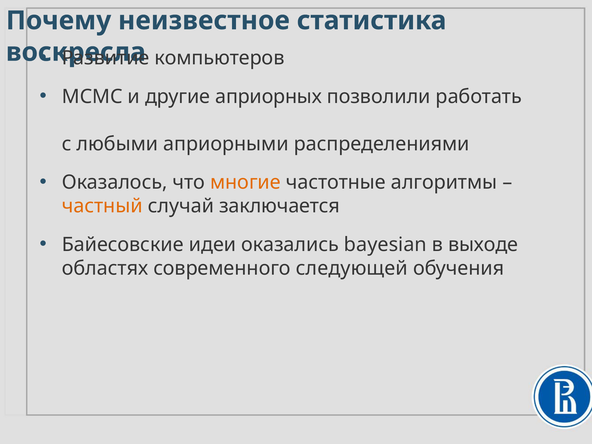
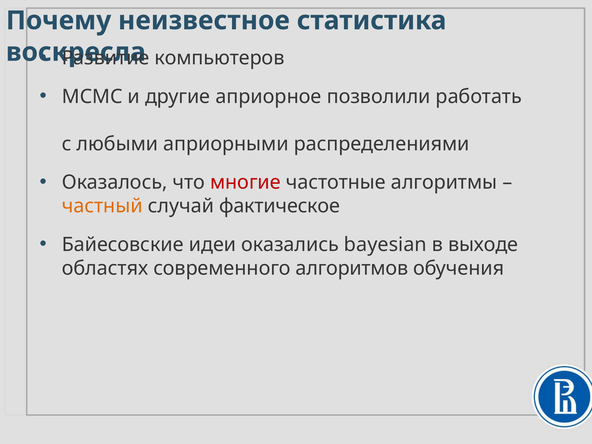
априорных: априорных -> априорное (268, 97)
многие colour: orange -> red (245, 182)
заключается: заключается -> фактическое (280, 206)
следующей: следующей -> алгоритмов (352, 268)
